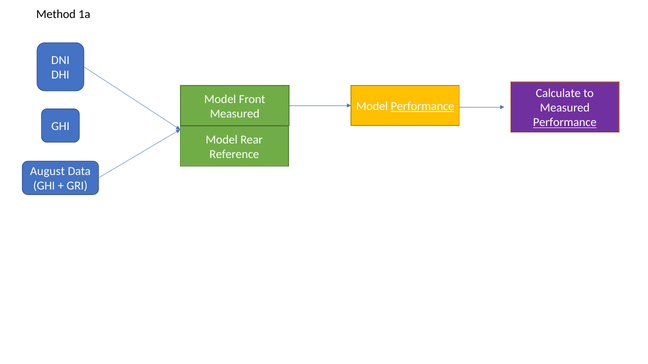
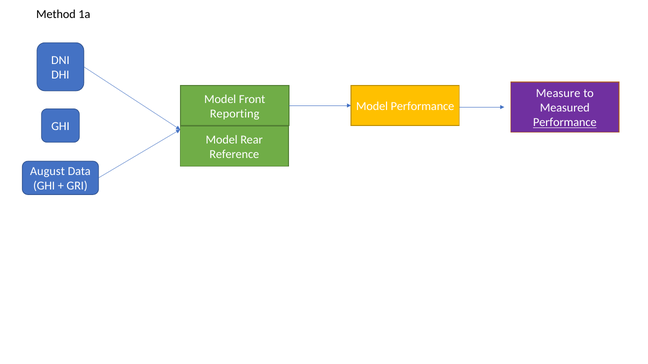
Calculate: Calculate -> Measure (558, 93)
Performance underline: present -> none (422, 107)
Measured: Measured -> Reporting (235, 114)
